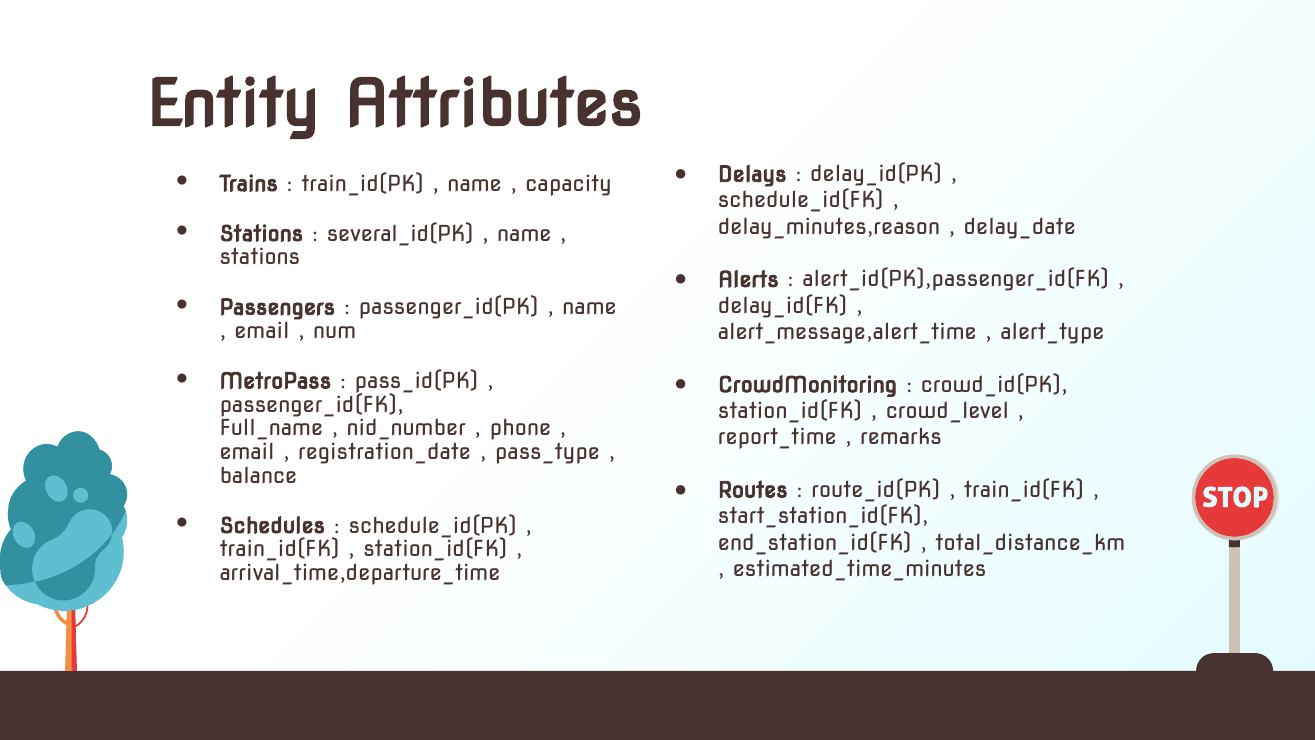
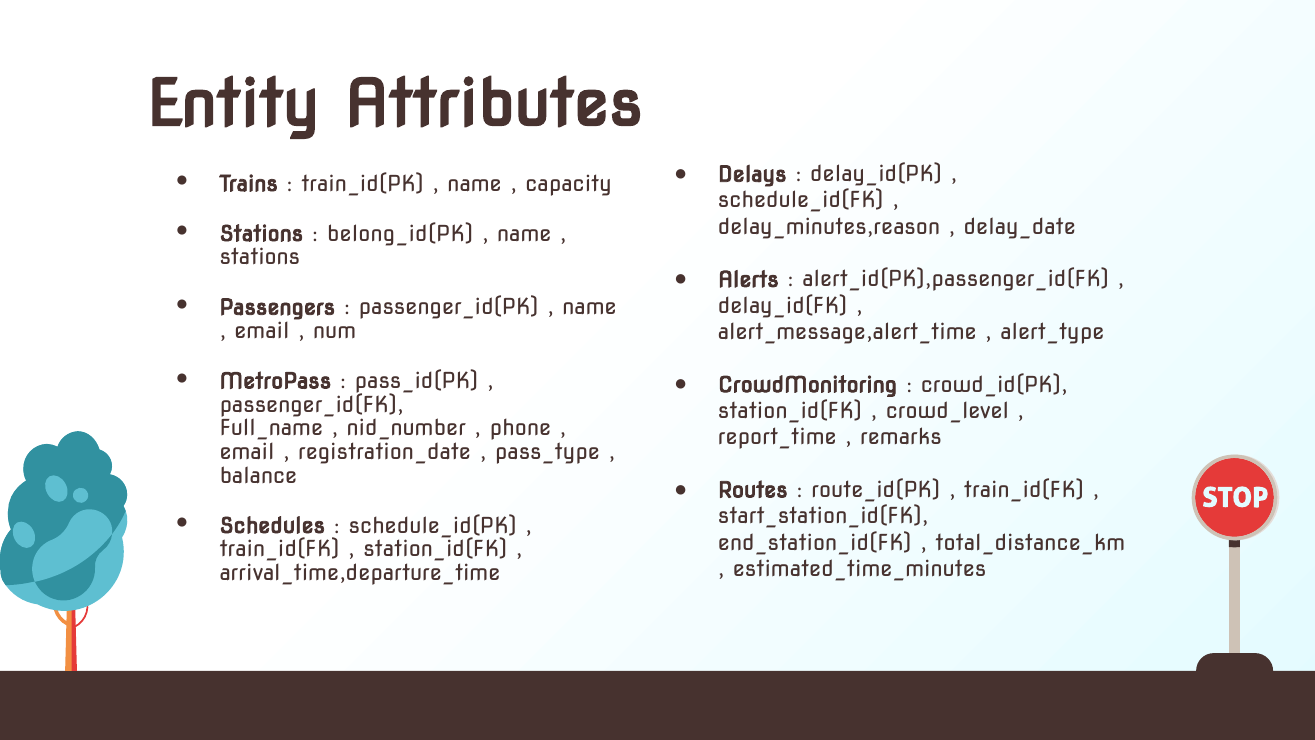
several_id(PK: several_id(PK -> belong_id(PK (400, 234)
